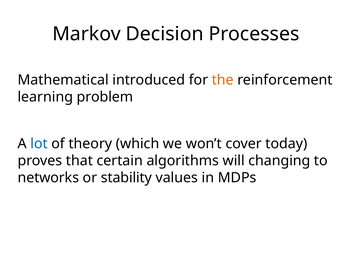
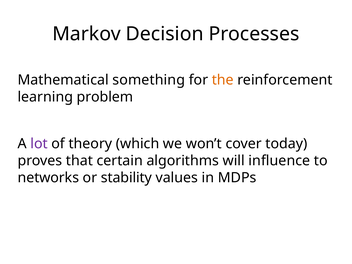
introduced: introduced -> something (149, 80)
lot colour: blue -> purple (39, 144)
changing: changing -> influence (279, 161)
